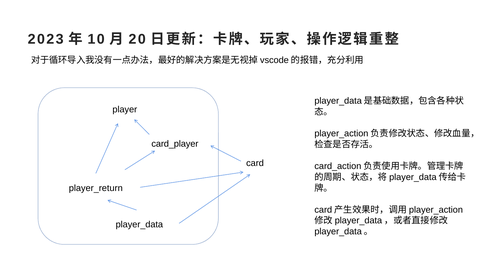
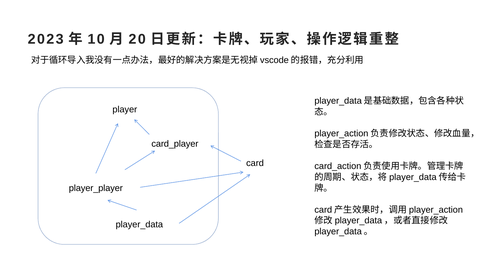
player_return: player_return -> player_player (96, 188)
